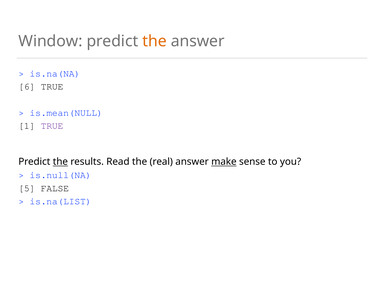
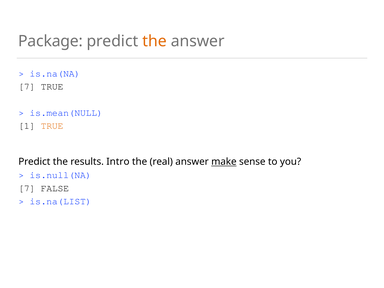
Window: Window -> Package (51, 41)
6: 6 -> 7 (27, 87)
TRUE colour: purple -> orange (52, 126)
the underline: present -> none (60, 162)
Read: Read -> Intro (118, 162)
5: 5 -> 7 (27, 188)
